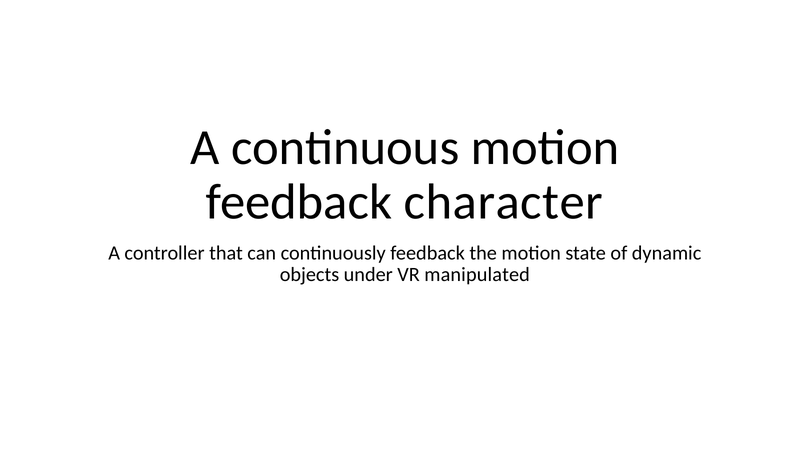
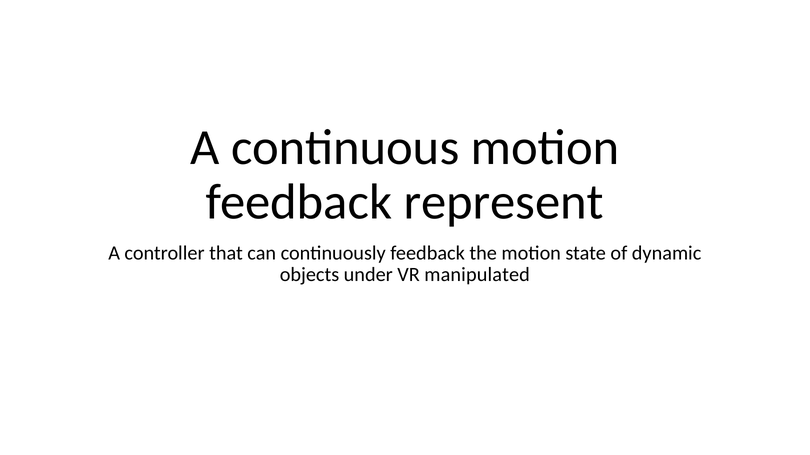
character: character -> represent (504, 202)
